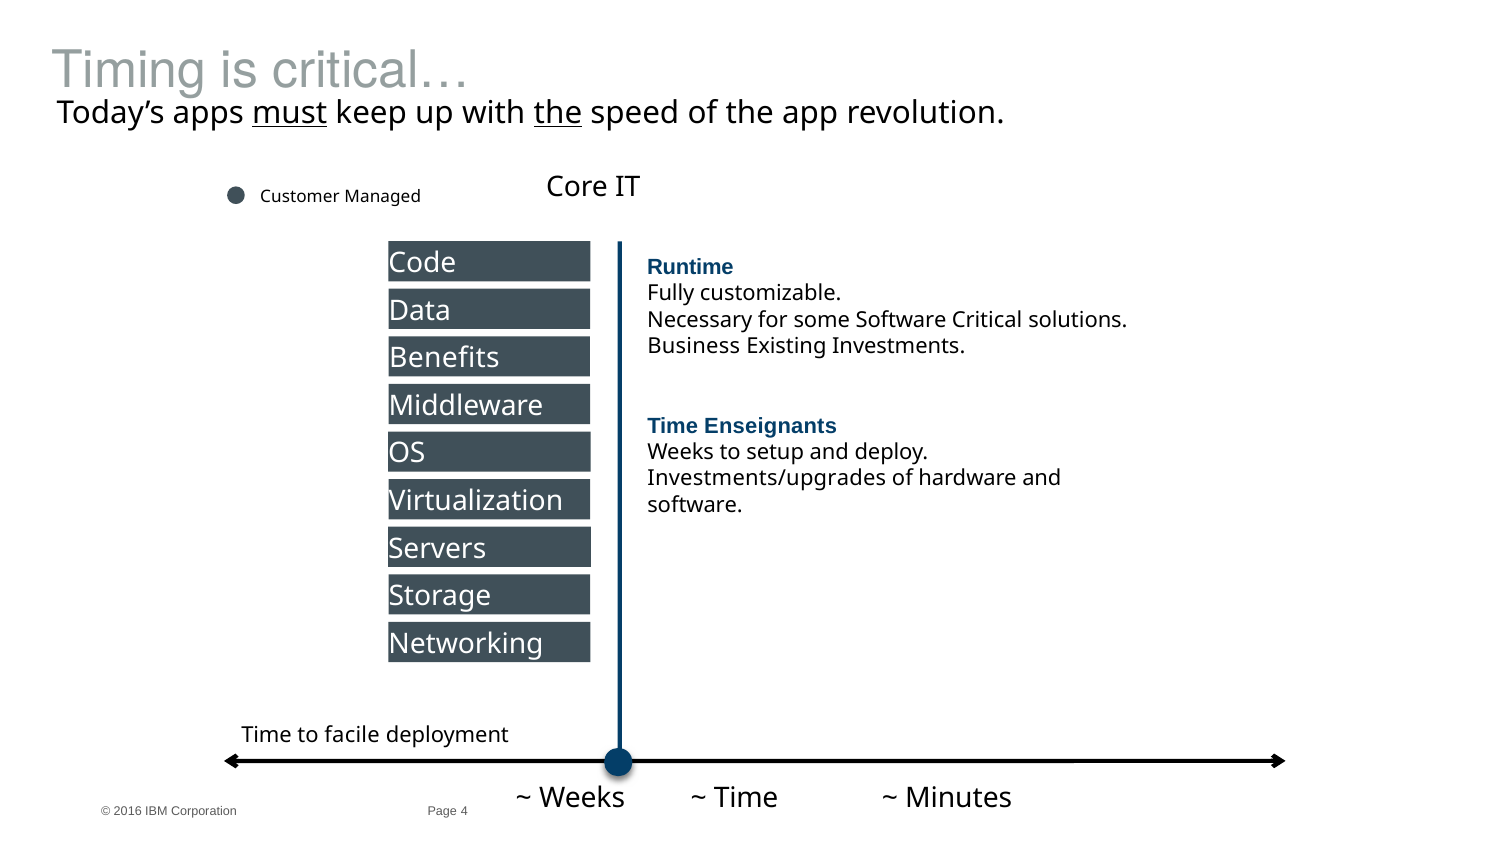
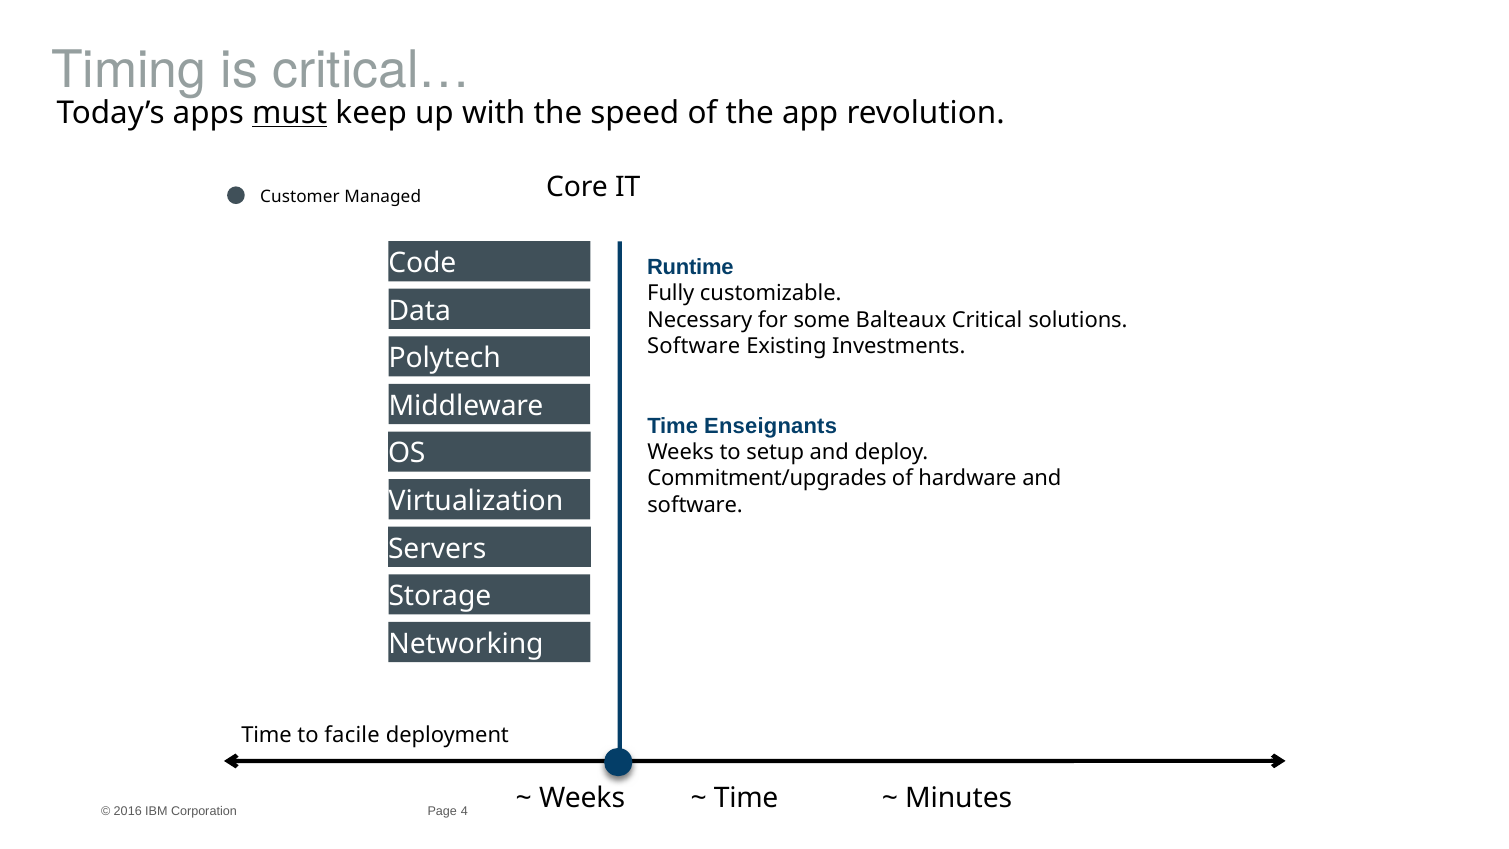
the underline: present -> none (558, 113)
some Software: Software -> Balteaux (901, 320)
Business: Business -> Software (694, 346)
Benefits: Benefits -> Polytech (445, 358)
Investments/upgrades: Investments/upgrades -> Commitment/upgrades (767, 478)
